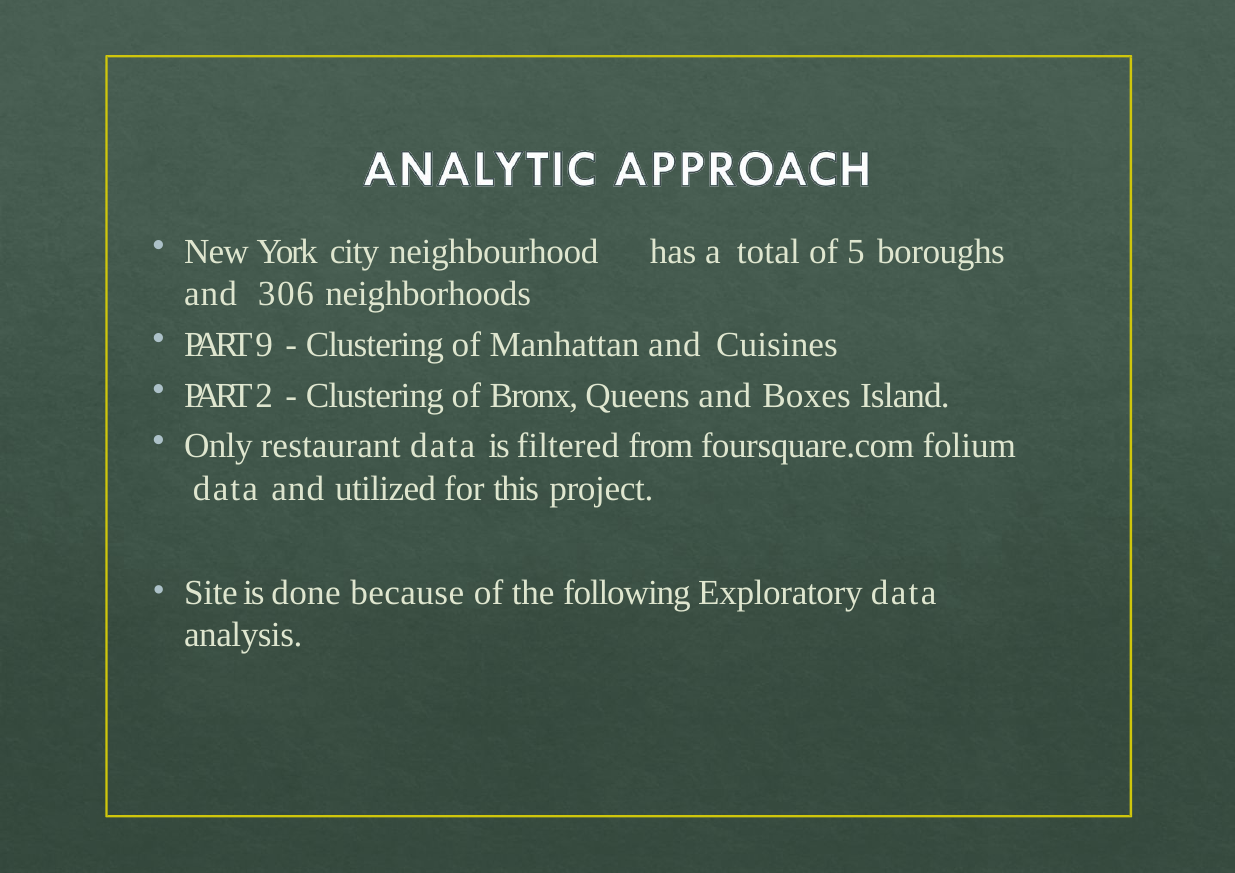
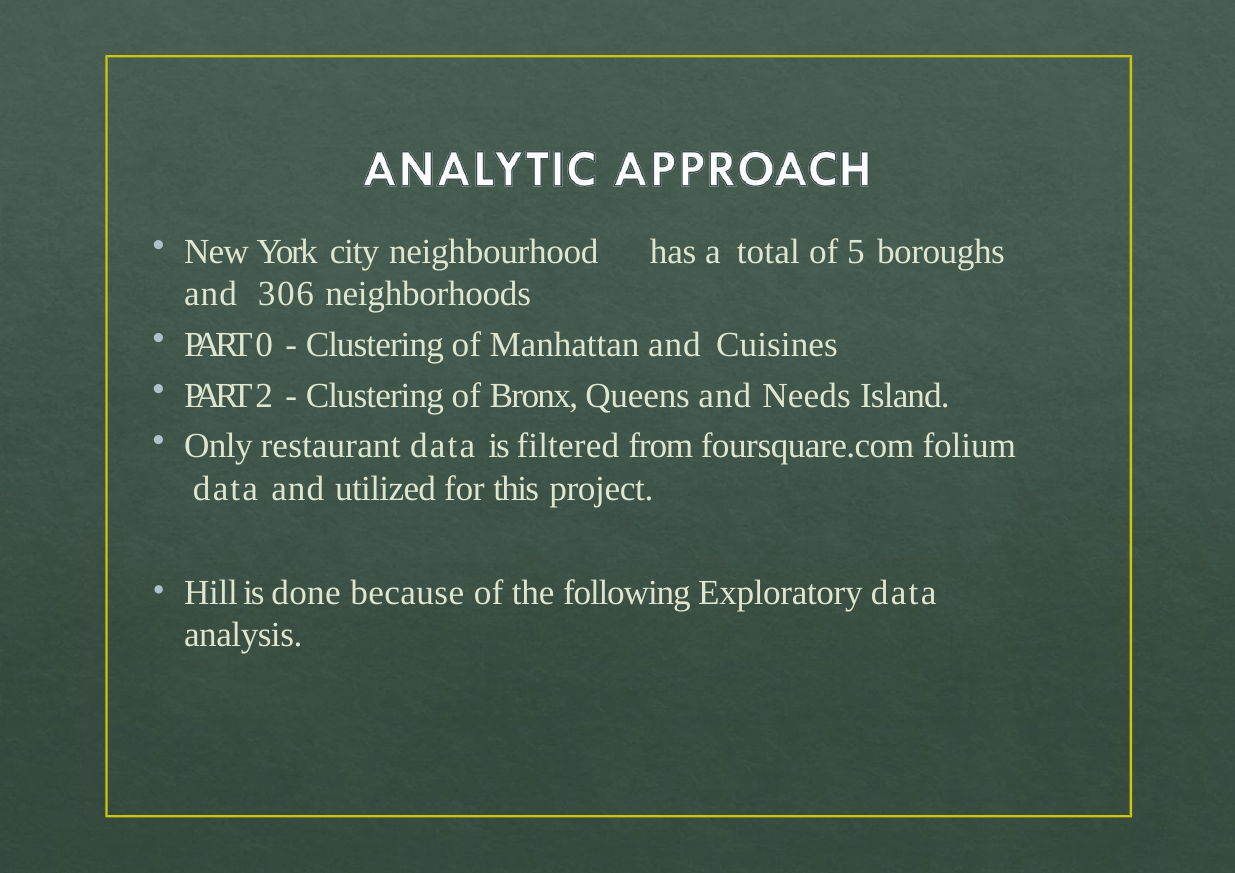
9: 9 -> 0 (264, 345)
Boxes: Boxes -> Needs (807, 396)
Site: Site -> Hill (211, 593)
